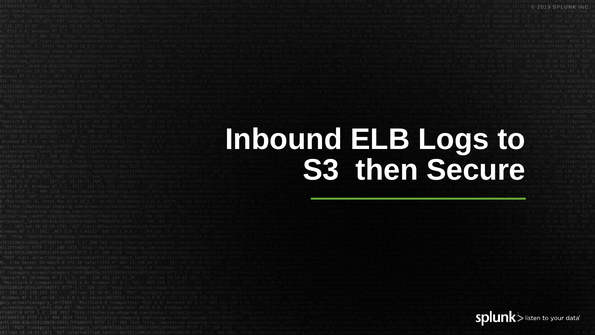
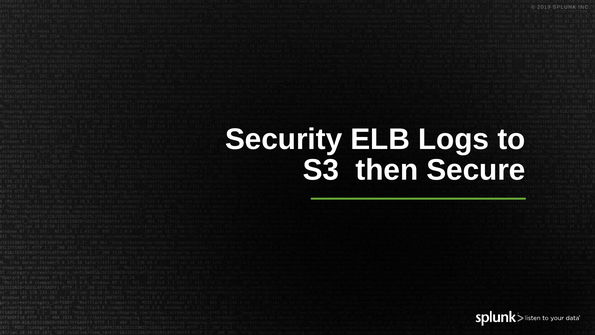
Inbound: Inbound -> Security (284, 139)
